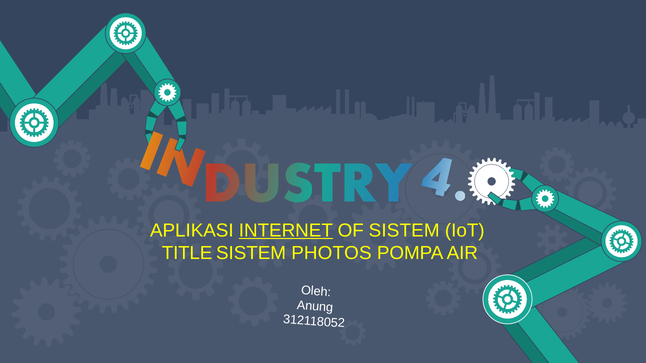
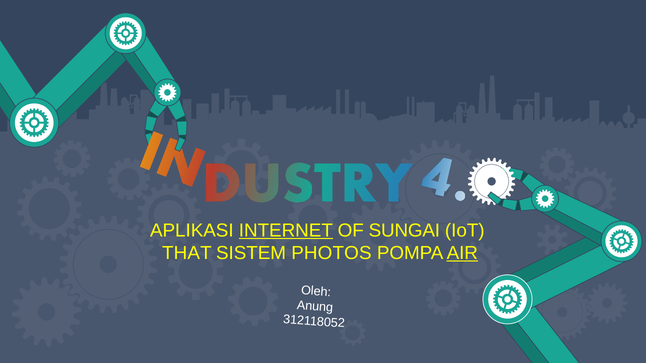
OF SISTEM: SISTEM -> SUNGAI (404, 231)
TITLE: TITLE -> THAT (187, 253)
AIR underline: none -> present (462, 253)
